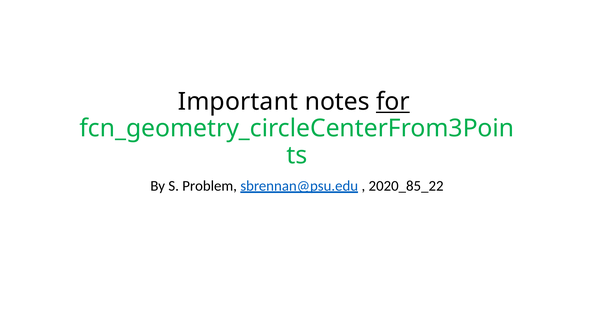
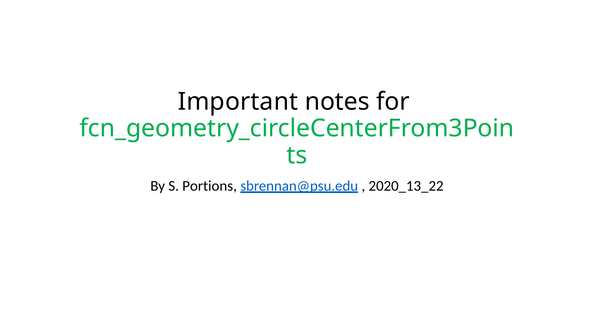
for underline: present -> none (393, 102)
Problem: Problem -> Portions (210, 186)
2020_85_22: 2020_85_22 -> 2020_13_22 (406, 186)
